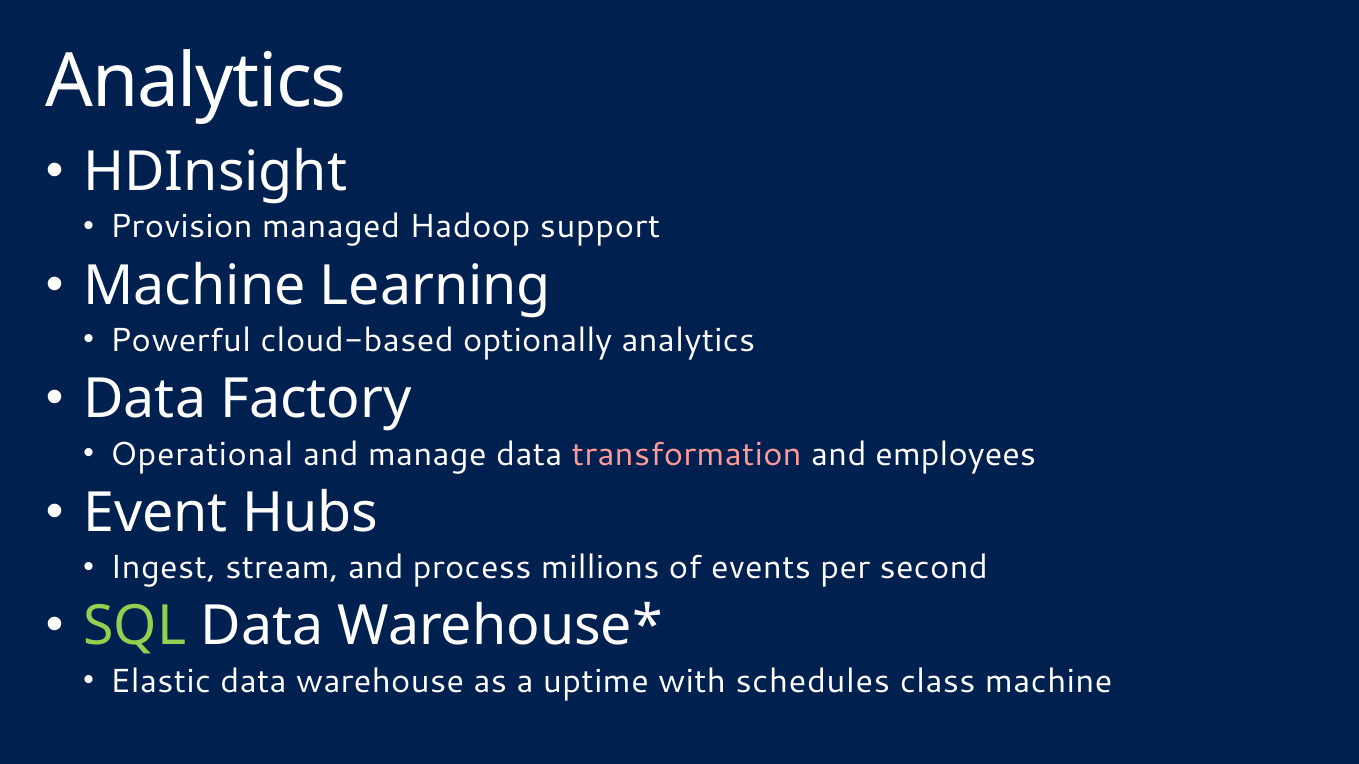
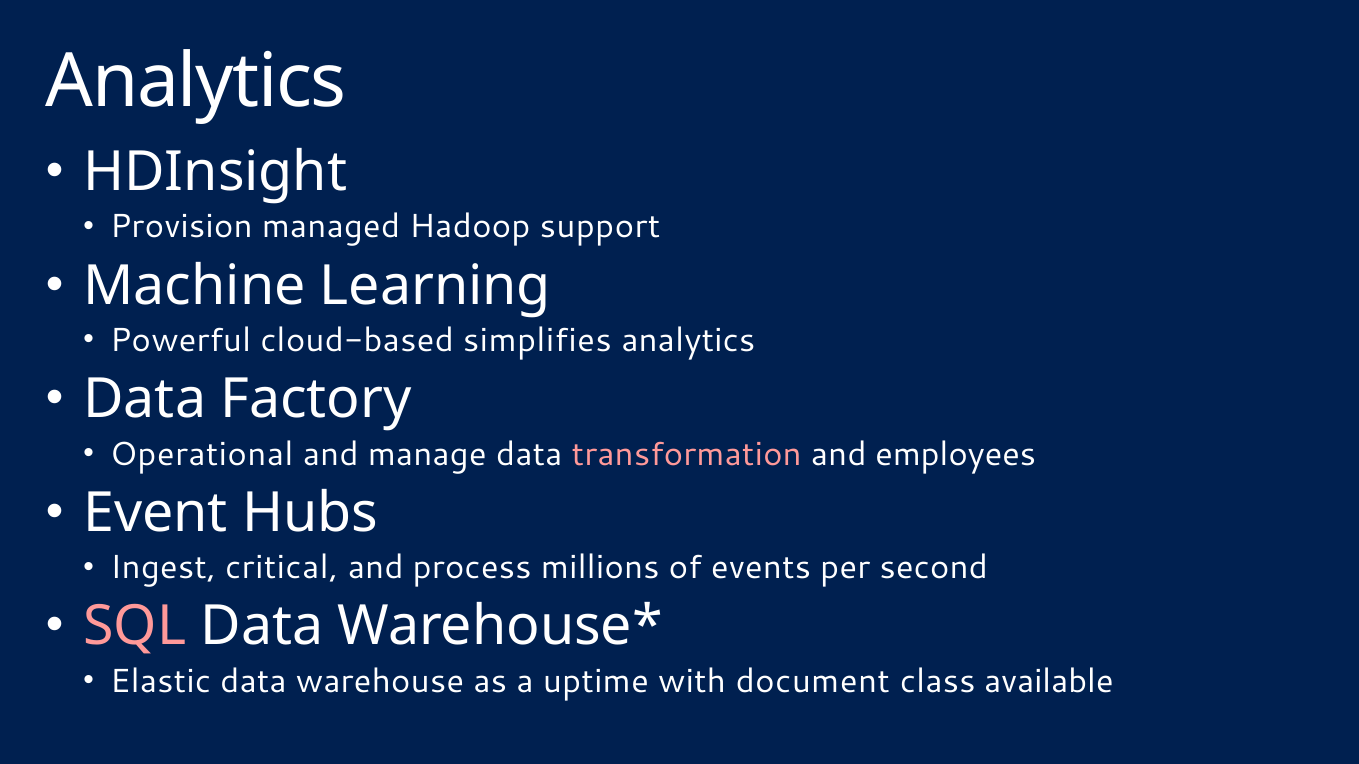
optionally: optionally -> simplifies (537, 341)
stream: stream -> critical (282, 568)
SQL colour: light green -> pink (135, 627)
schedules: schedules -> document (813, 682)
class machine: machine -> available (1049, 682)
